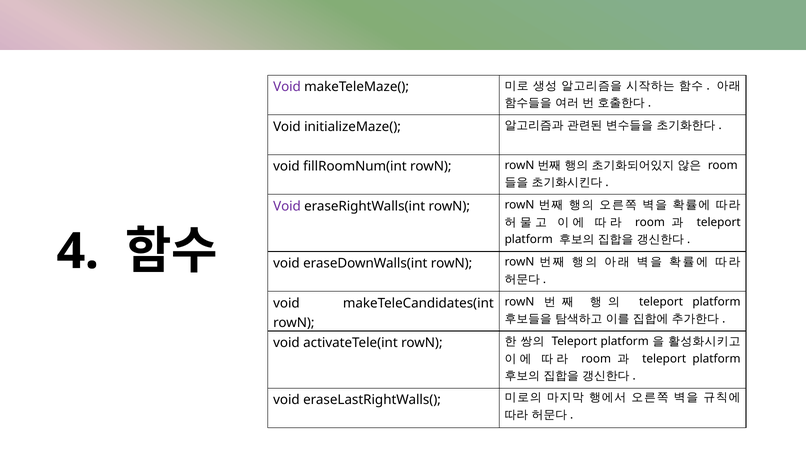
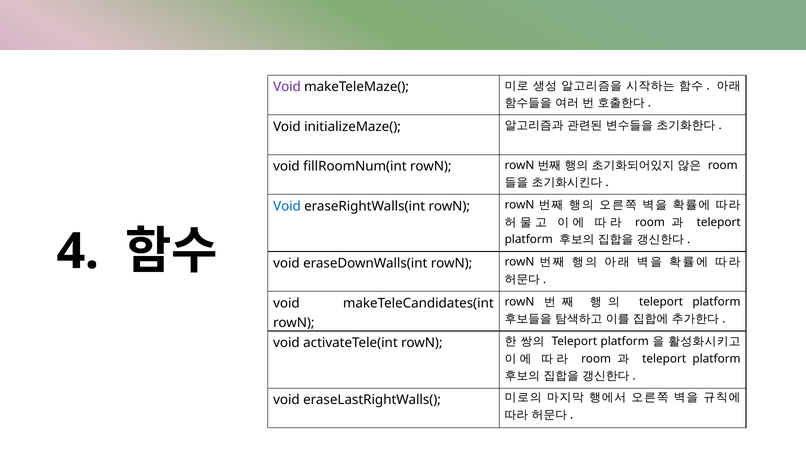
Void colour: purple -> blue (287, 206)
